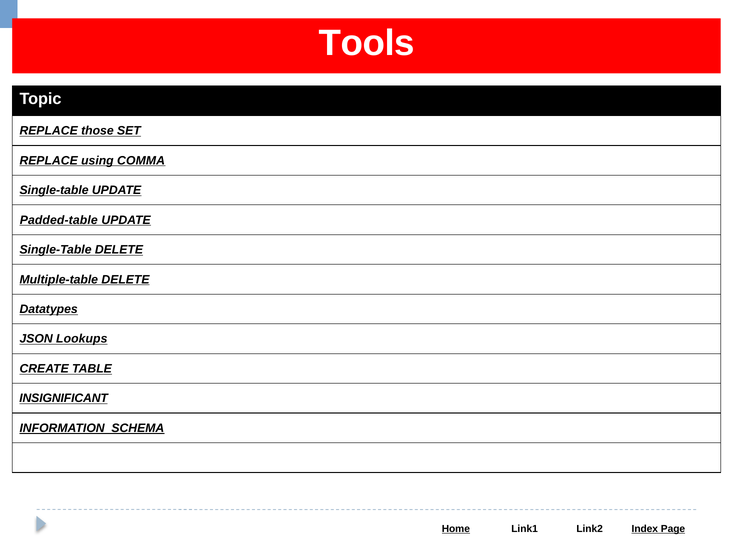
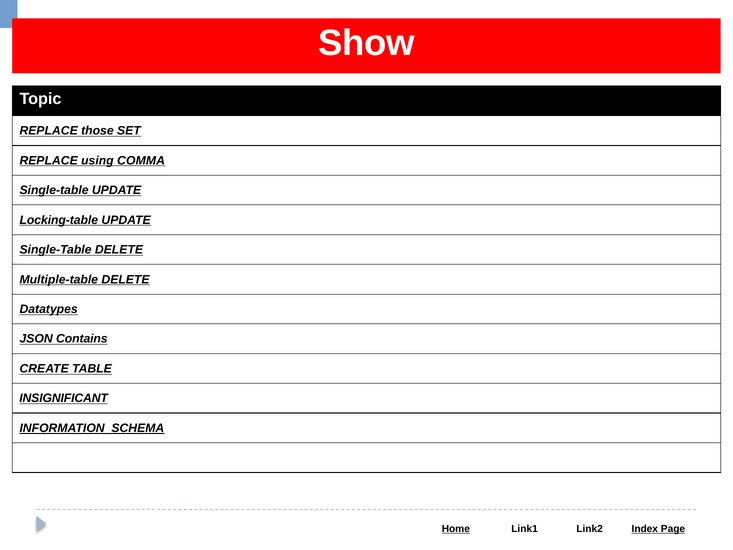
Tools: Tools -> Show (367, 43)
Padded-table: Padded-table -> Locking-table (59, 220)
Lookups: Lookups -> Contains (82, 339)
